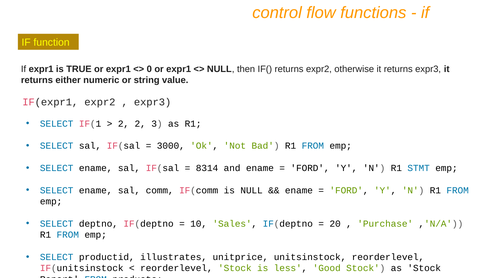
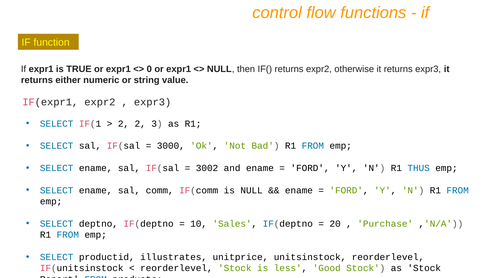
8314: 8314 -> 3002 (207, 168)
STMT: STMT -> THUS (419, 168)
